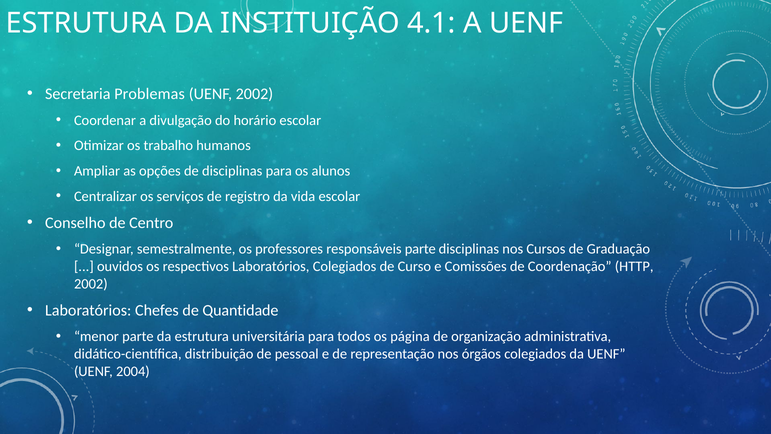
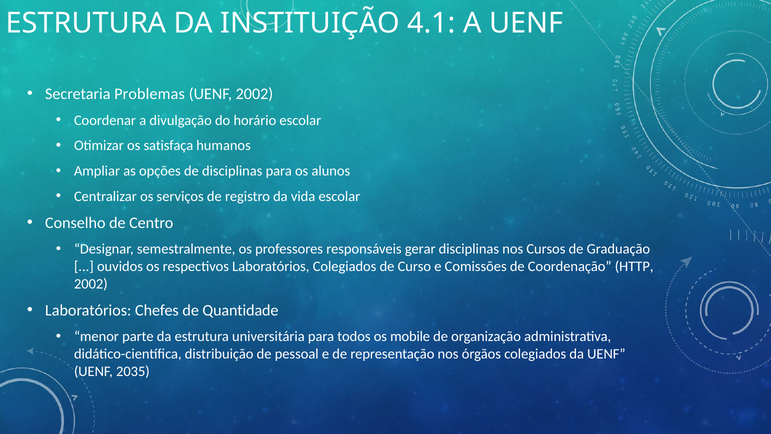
trabalho: trabalho -> satisfaça (168, 146)
responsáveis parte: parte -> gerar (420, 249)
página: página -> mobile (410, 336)
2004: 2004 -> 2035 (133, 371)
